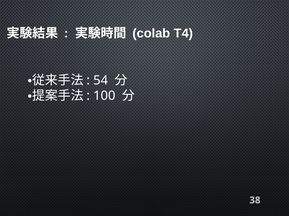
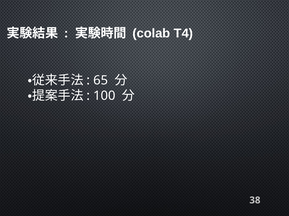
54: 54 -> 65 (101, 81)
